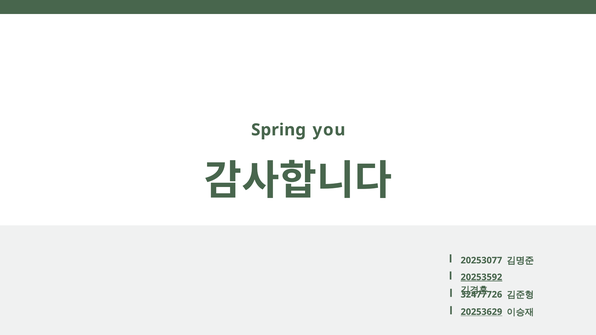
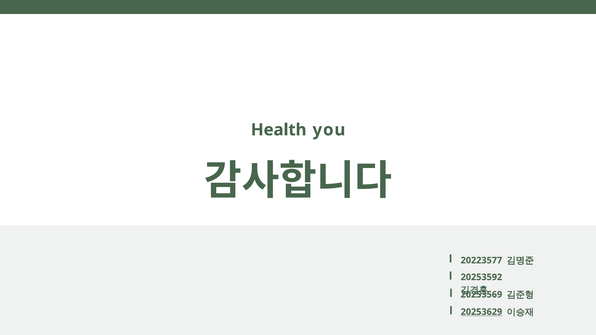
Spring: Spring -> Health (279, 130)
20253077: 20253077 -> 20223577 (481, 261)
20253592 underline: present -> none (481, 277)
32477726: 32477726 -> 20253569 (481, 295)
